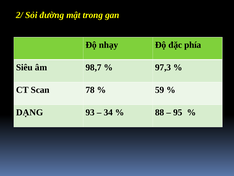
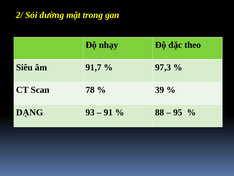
phía: phía -> theo (193, 45)
98,7: 98,7 -> 91,7 (94, 67)
59: 59 -> 39 (160, 90)
34: 34 -> 91 (108, 112)
